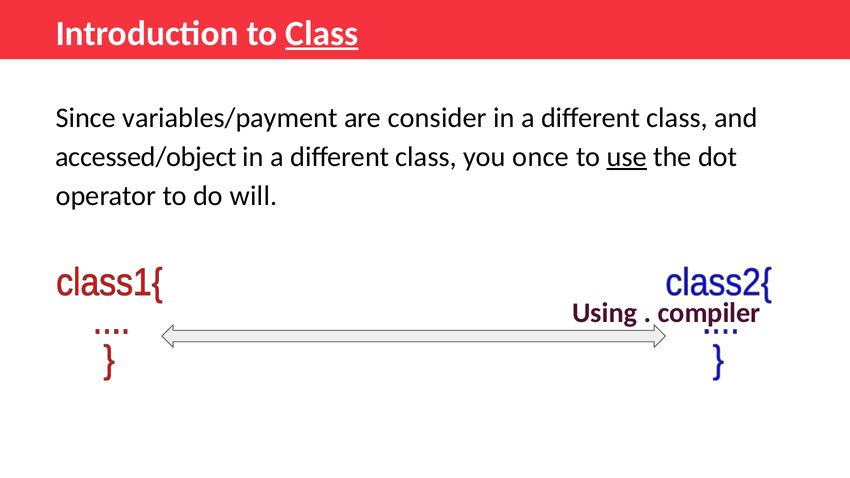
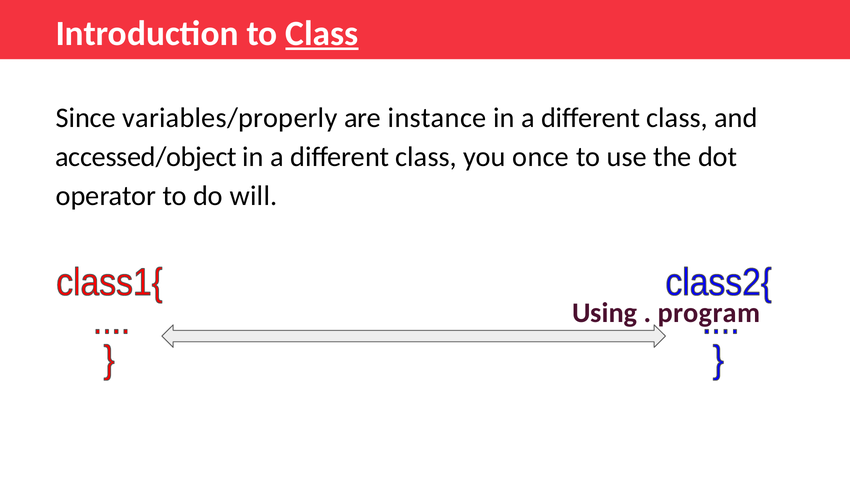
variables/payment: variables/payment -> variables/properly (230, 118)
consider: consider -> instance (437, 118)
use underline: present -> none (627, 157)
compiler: compiler -> program (709, 313)
